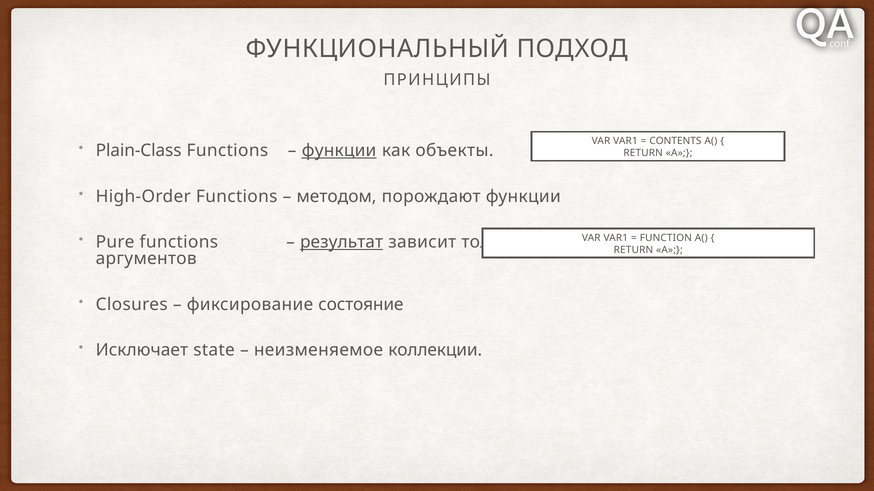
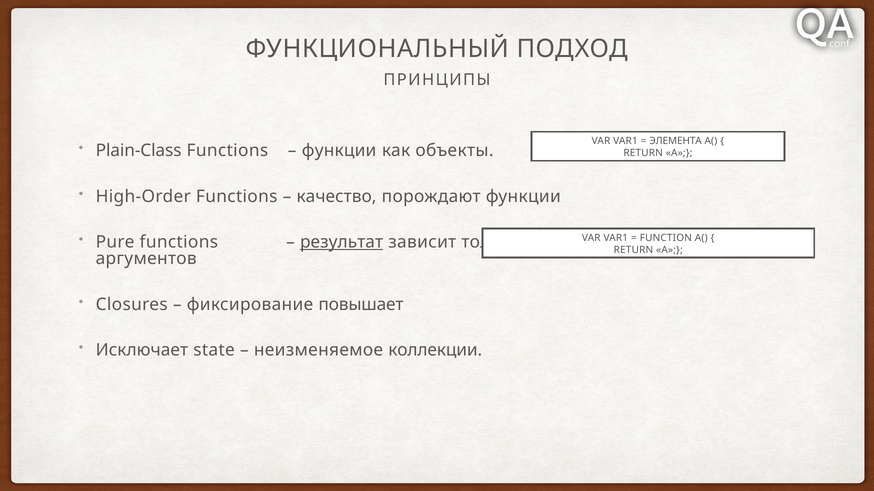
CONTENTS: CONTENTS -> ЭЛЕМЕНТА (676, 141)
функции underline: present -> none (339, 151)
методом: методом -> качество (337, 197)
состояние: состояние -> повышает (361, 305)
